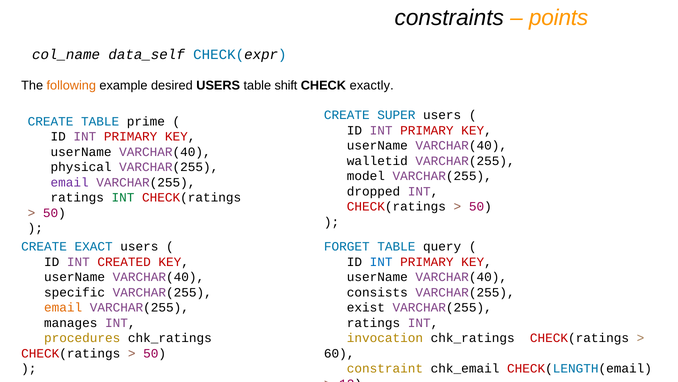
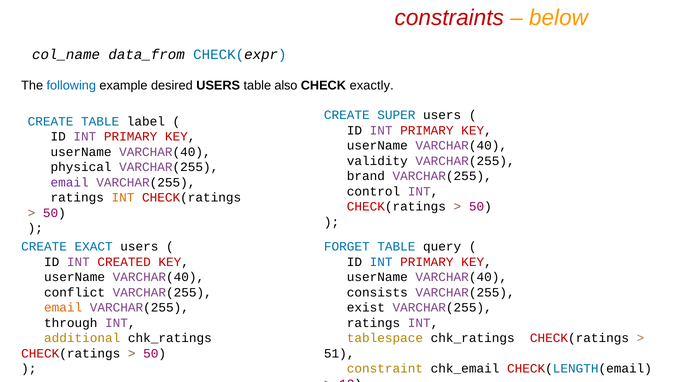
constraints colour: black -> red (449, 18)
points: points -> below (558, 18)
data_self: data_self -> data_from (147, 54)
following colour: orange -> blue (71, 86)
shift: shift -> also (286, 86)
prime: prime -> label (146, 121)
walletid: walletid -> validity (377, 161)
model: model -> brand (366, 176)
dropped: dropped -> control (374, 191)
INT colour: green -> orange (123, 197)
specific: specific -> conflict (75, 292)
manages: manages -> through (71, 322)
procedures: procedures -> additional (82, 338)
invocation: invocation -> tablespace (385, 338)
60: 60 -> 51 (339, 353)
